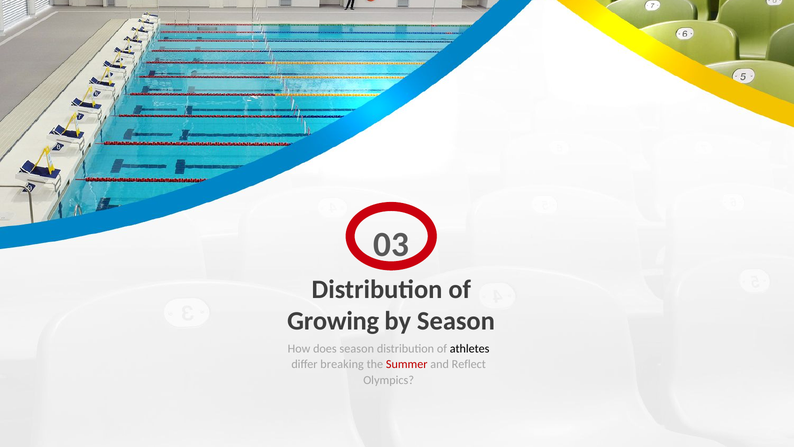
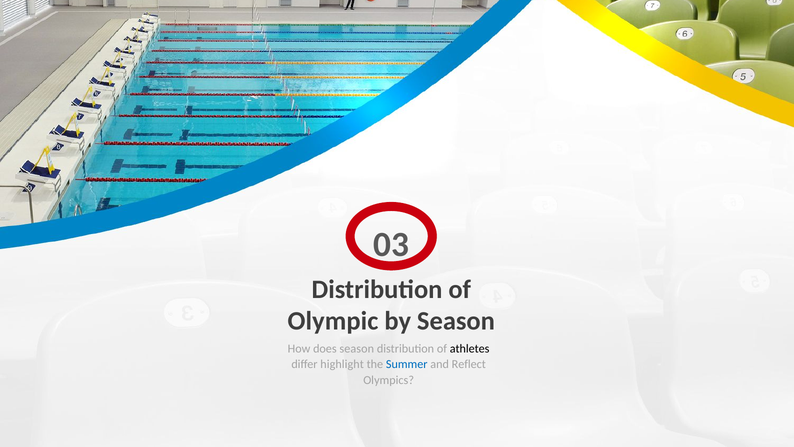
Growing: Growing -> Olympic (333, 321)
breaking: breaking -> highlight (342, 364)
Summer colour: red -> blue (407, 364)
